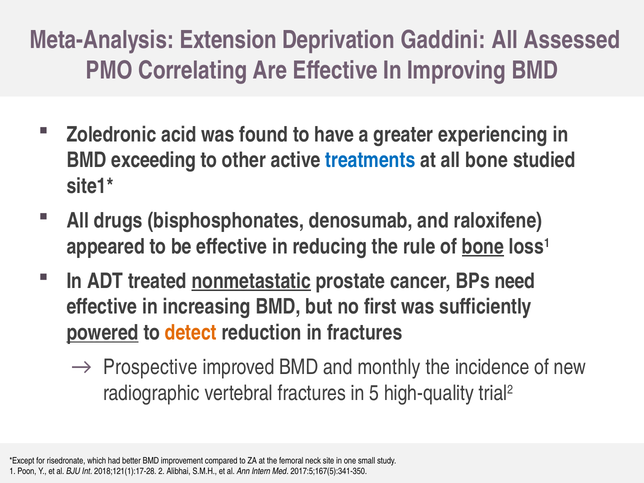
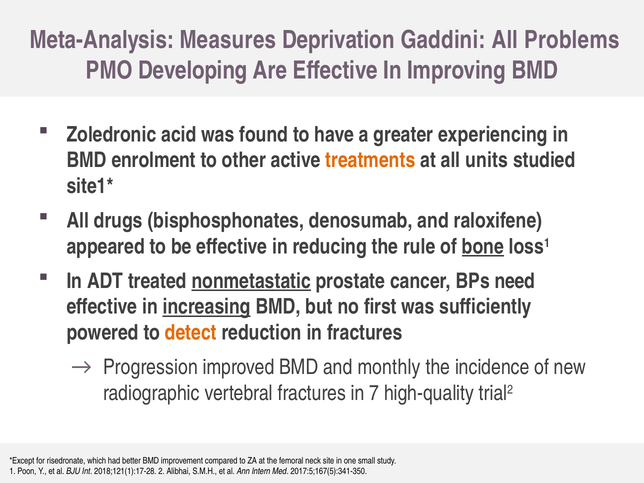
Extension: Extension -> Measures (228, 40)
Assessed: Assessed -> Problems (572, 40)
Correlating: Correlating -> Developing (193, 70)
exceeding: exceeding -> enrolment (154, 160)
treatments colour: blue -> orange (370, 160)
all bone: bone -> units (487, 160)
increasing underline: none -> present (207, 307)
powered underline: present -> none (103, 333)
Prospective: Prospective -> Progression (150, 367)
5: 5 -> 7 (374, 393)
